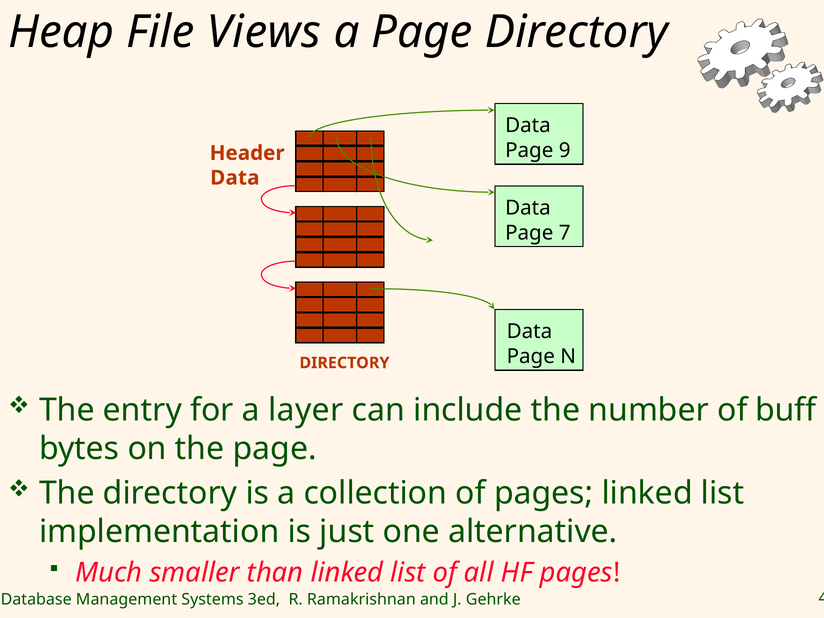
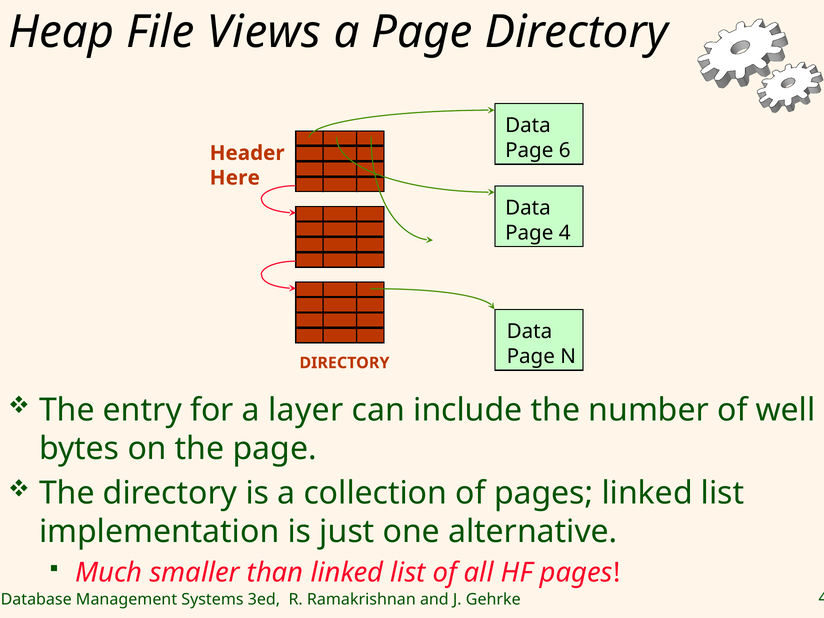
9: 9 -> 6 (565, 150)
Data: Data -> Here (235, 178)
7: 7 -> 4 (565, 233)
buff: buff -> well (786, 410)
